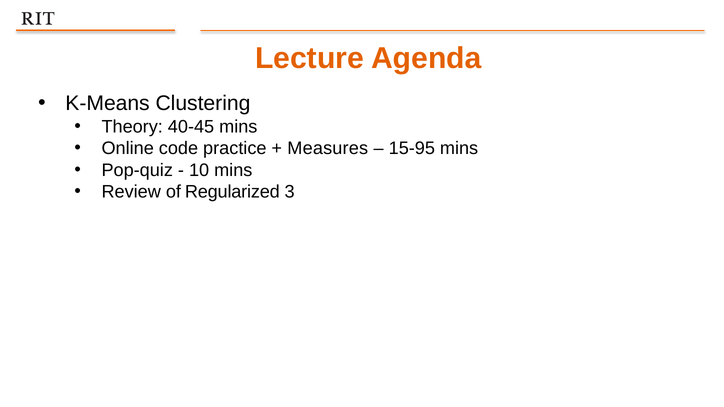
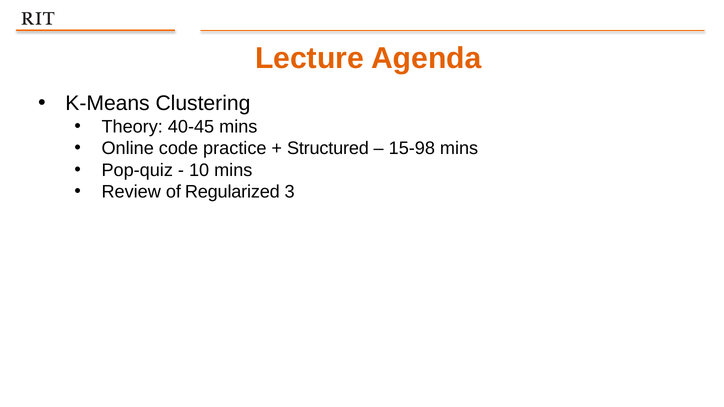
Measures: Measures -> Structured (328, 149)
15-95: 15-95 -> 15-98 (412, 149)
